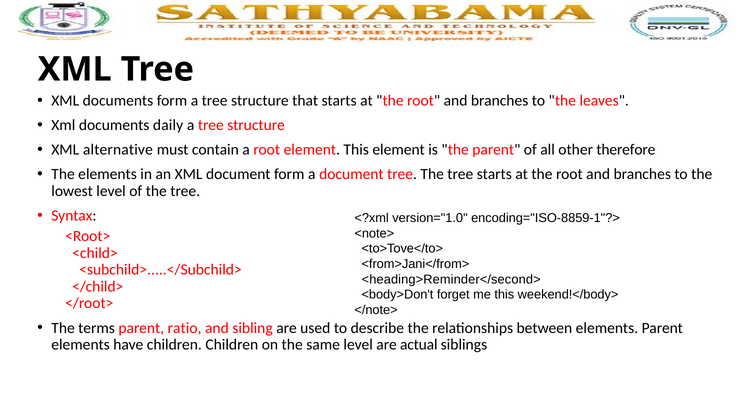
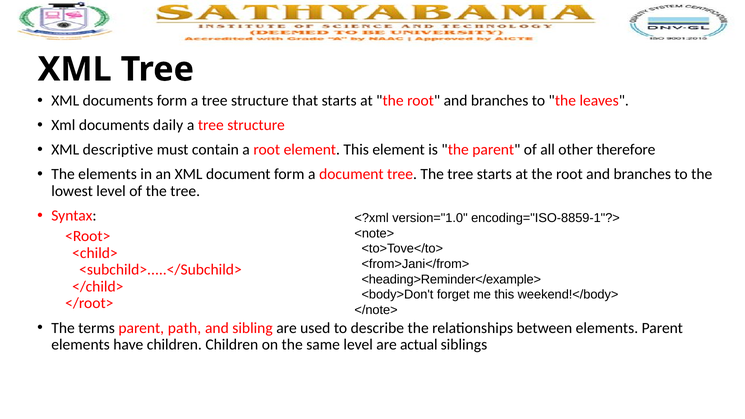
alternative: alternative -> descriptive (118, 150)
<heading>Reminder</second>: <heading>Reminder</second> -> <heading>Reminder</example> (451, 279)
ratio: ratio -> path (185, 328)
